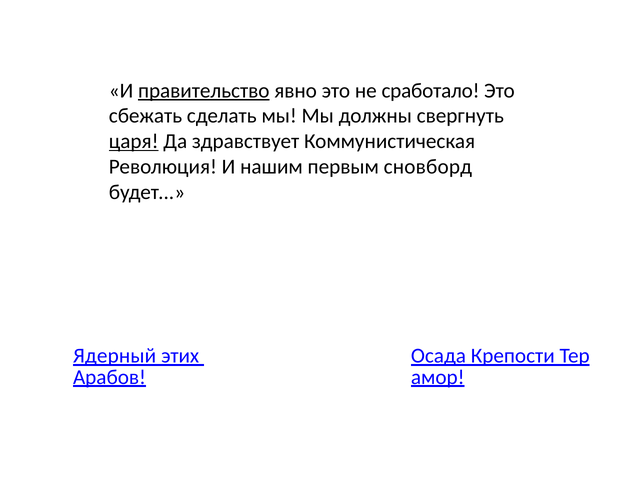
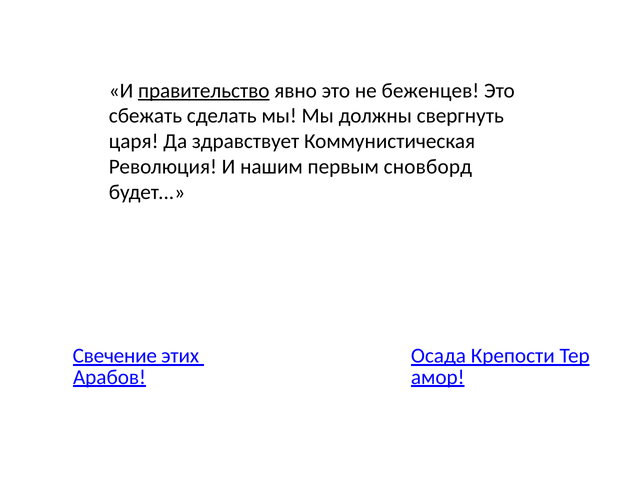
сработало: сработало -> беженцев (430, 91)
царя underline: present -> none (134, 141)
Ядерный: Ядерный -> Свечение (115, 356)
